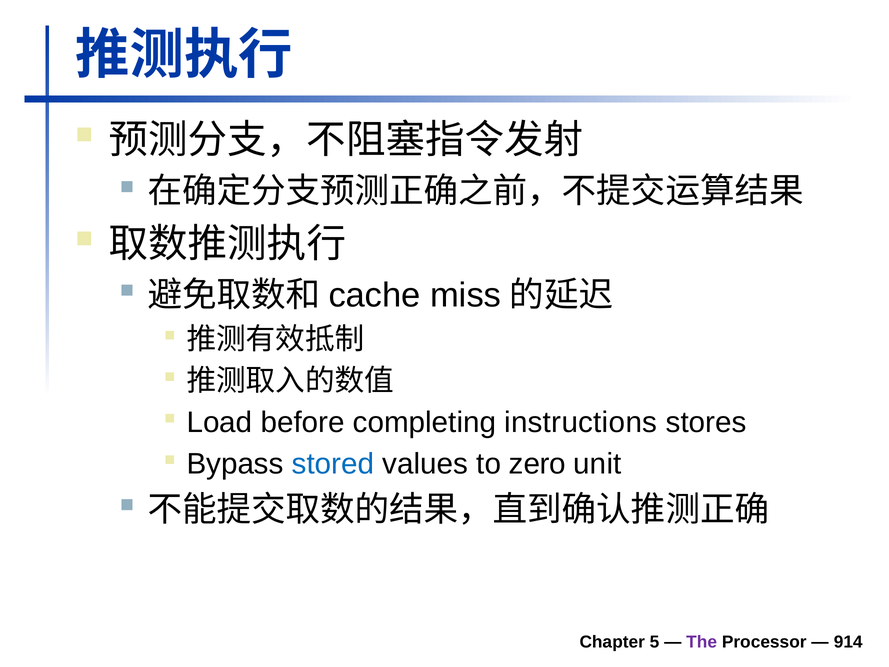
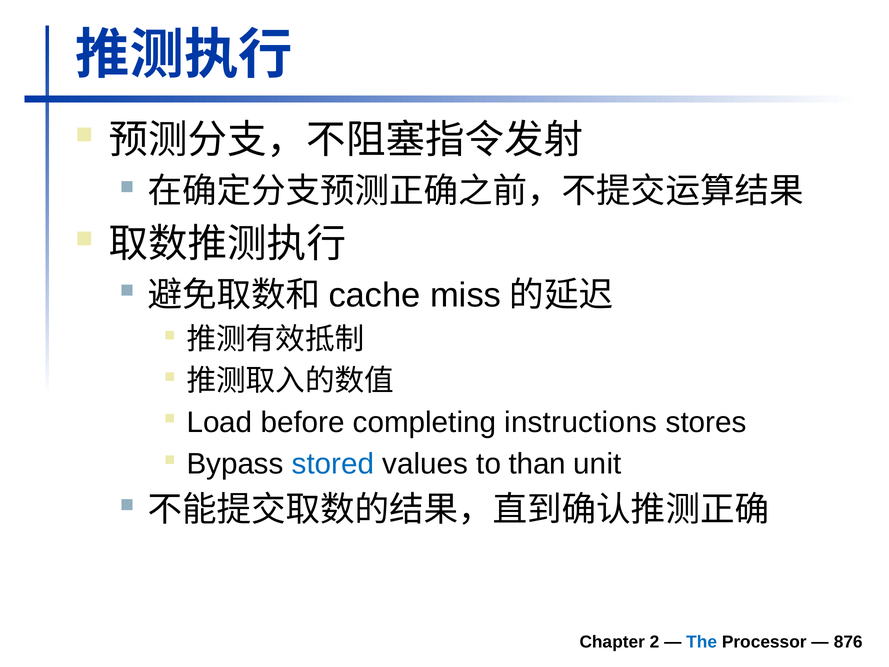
zero: zero -> than (537, 464)
5: 5 -> 2 (655, 642)
The colour: purple -> blue (702, 642)
914: 914 -> 876 (848, 642)
